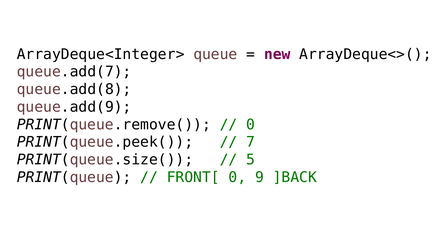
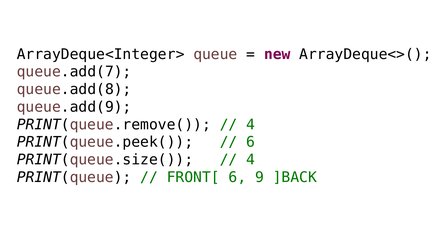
0: 0 -> 4 (251, 125)
7: 7 -> 6 (251, 142)
5: 5 -> 4 (251, 160)
FRONT[ 0: 0 -> 6 (237, 178)
